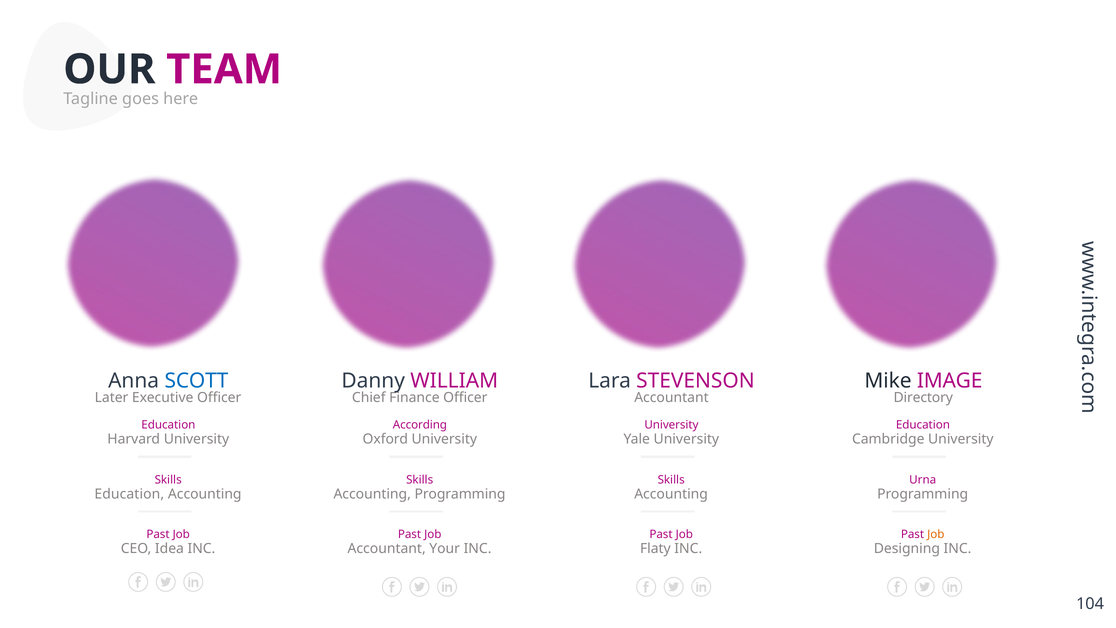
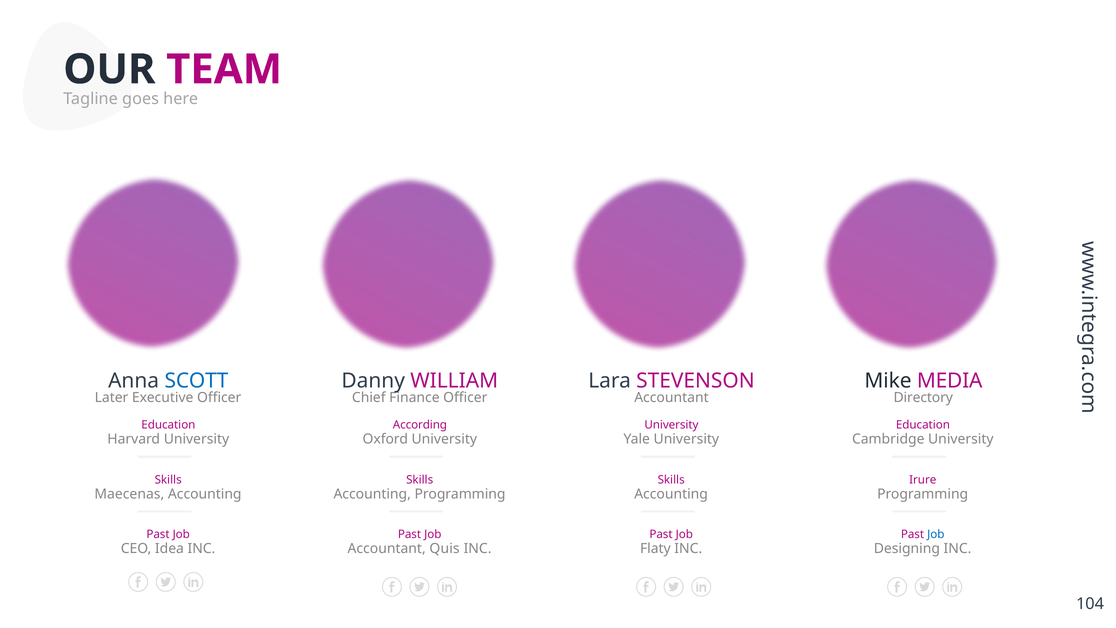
IMAGE: IMAGE -> MEDIA (950, 381)
Urna: Urna -> Irure (923, 480)
Education: Education -> Maecenas (129, 494)
Job colour: orange -> blue (936, 534)
Your: Your -> Quis (445, 548)
